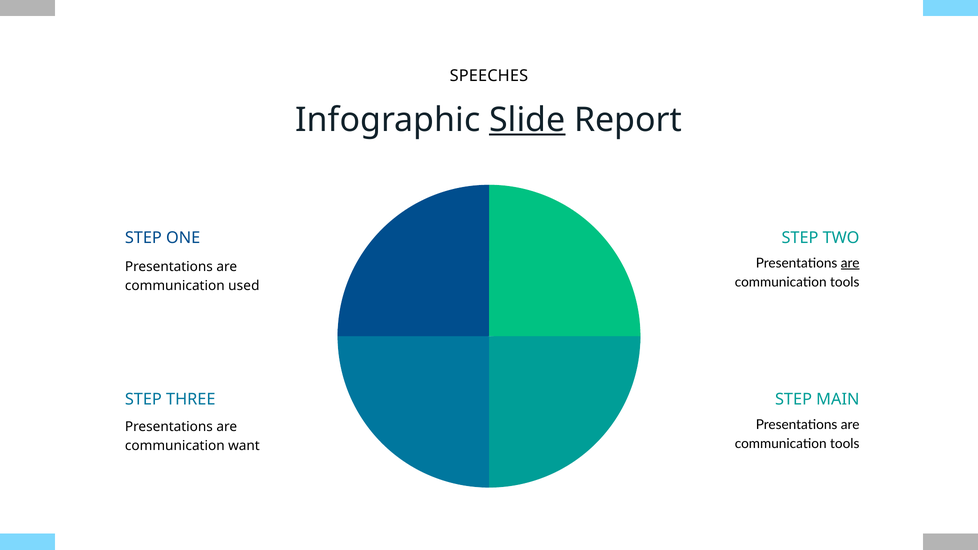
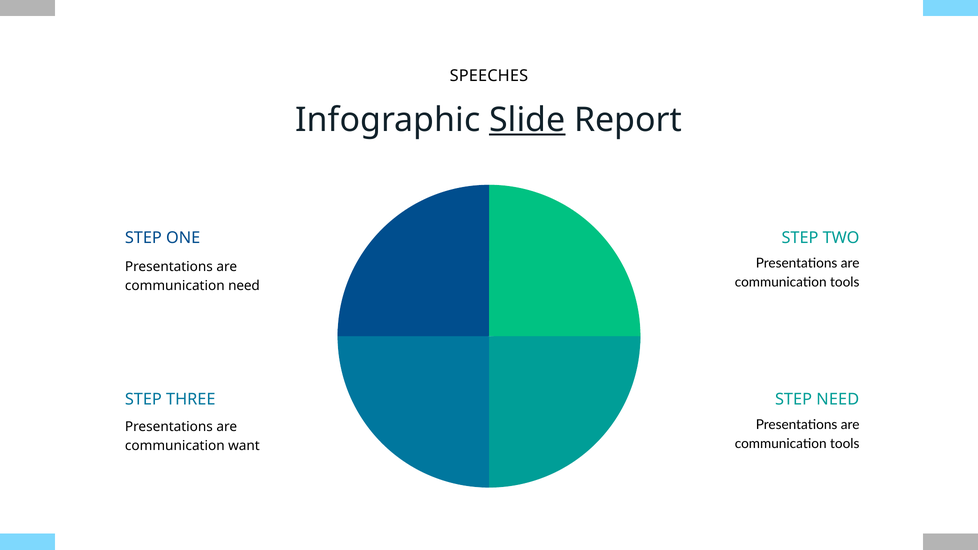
are underline: present -> none (850, 263)
communication used: used -> need (244, 286)
STEP MAIN: MAIN -> NEED (838, 399)
